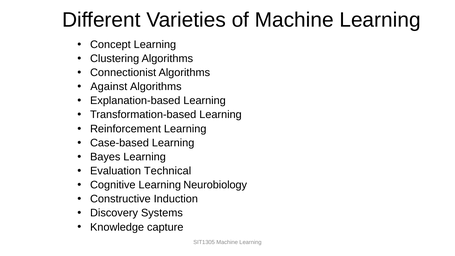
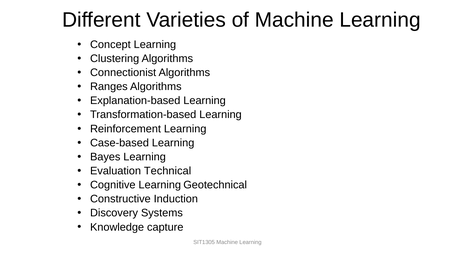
Against: Against -> Ranges (109, 87)
Neurobiology: Neurobiology -> Geotechnical (215, 185)
